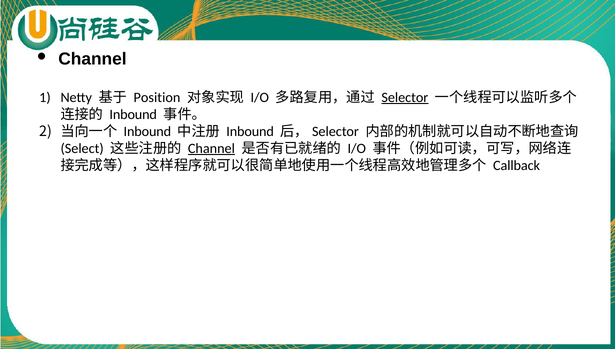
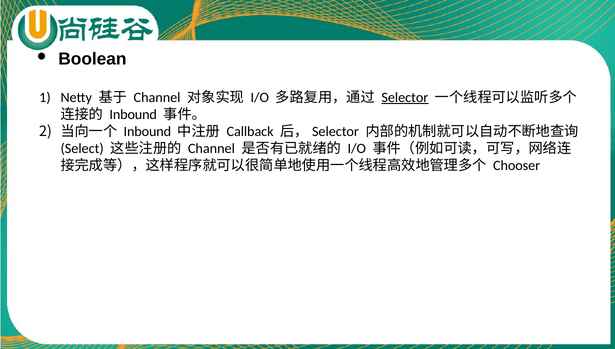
Channel: Channel -> Boolean (92, 59)
Position: Position -> Channel (157, 97)
Inbound: Inbound -> Callback (250, 131)
Channel underline: present -> none (211, 148)
Callback: Callback -> Chooser (517, 165)
